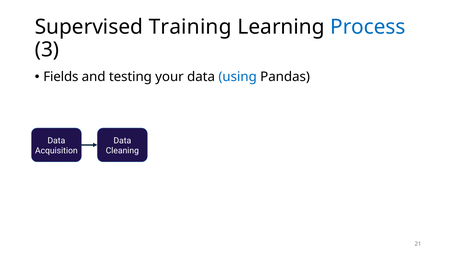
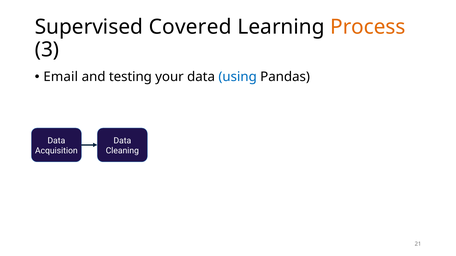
Training: Training -> Covered (190, 27)
Process colour: blue -> orange (368, 27)
Fields: Fields -> Email (61, 77)
